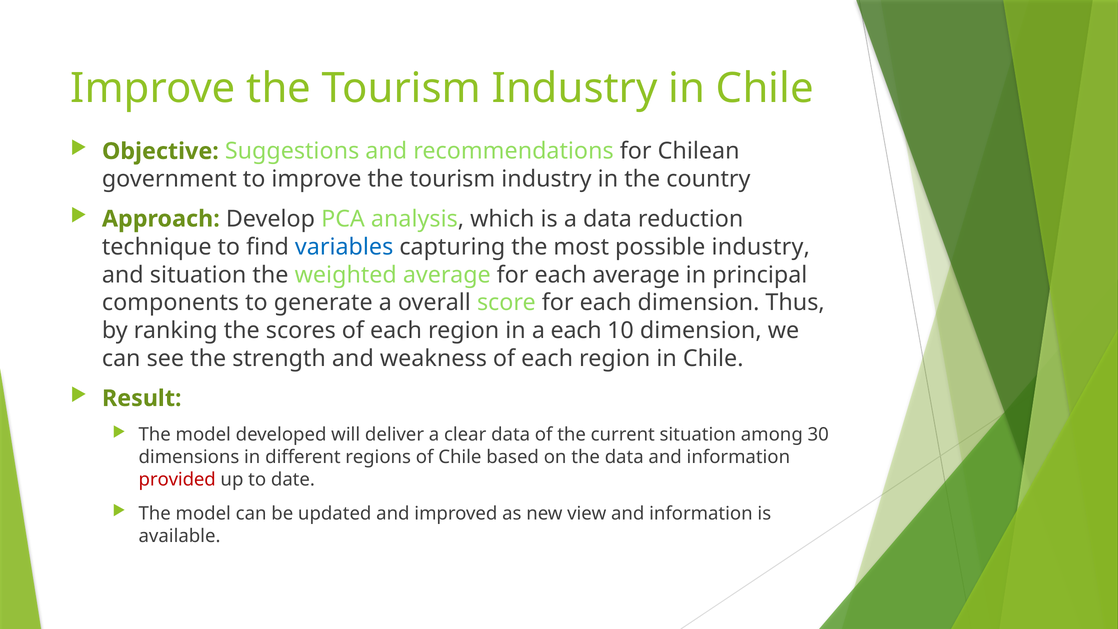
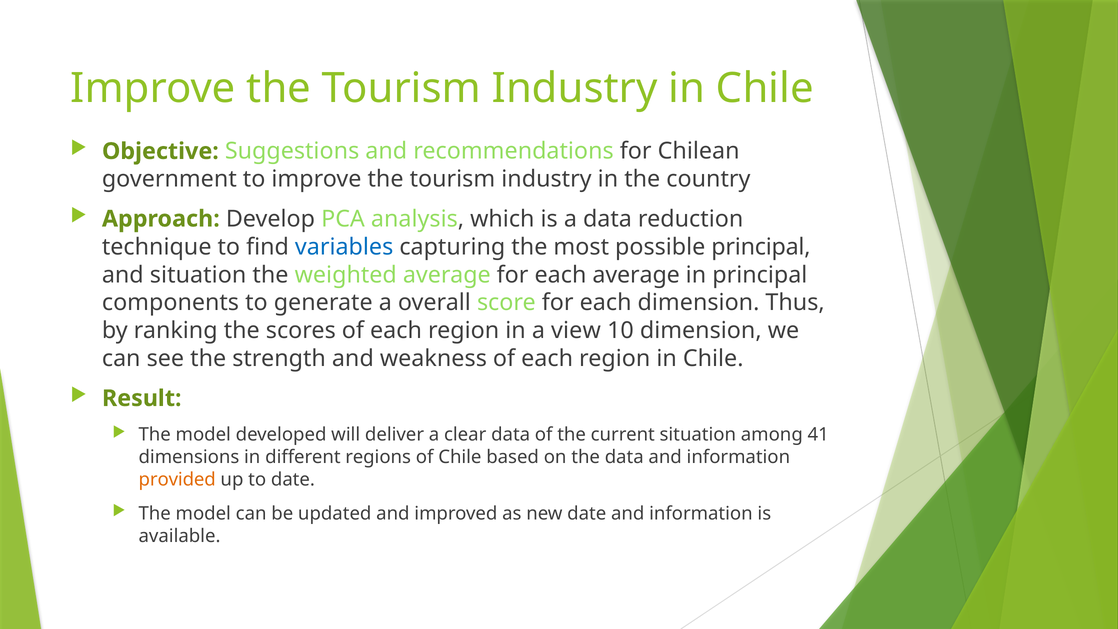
possible industry: industry -> principal (761, 247)
a each: each -> view (576, 331)
30: 30 -> 41 (818, 435)
provided colour: red -> orange (177, 479)
new view: view -> date (587, 513)
